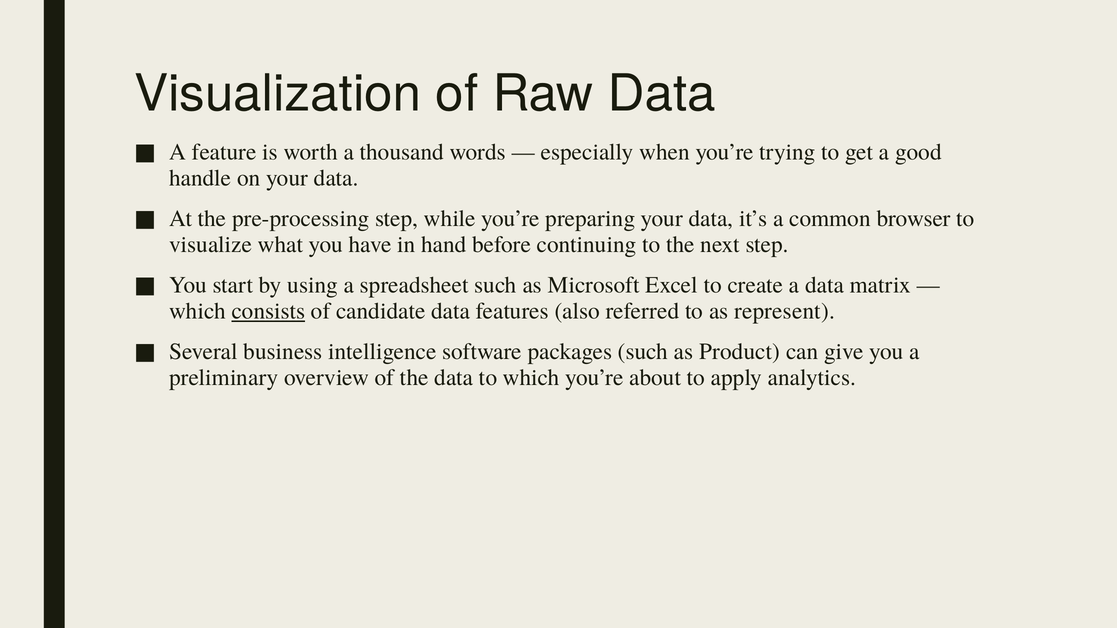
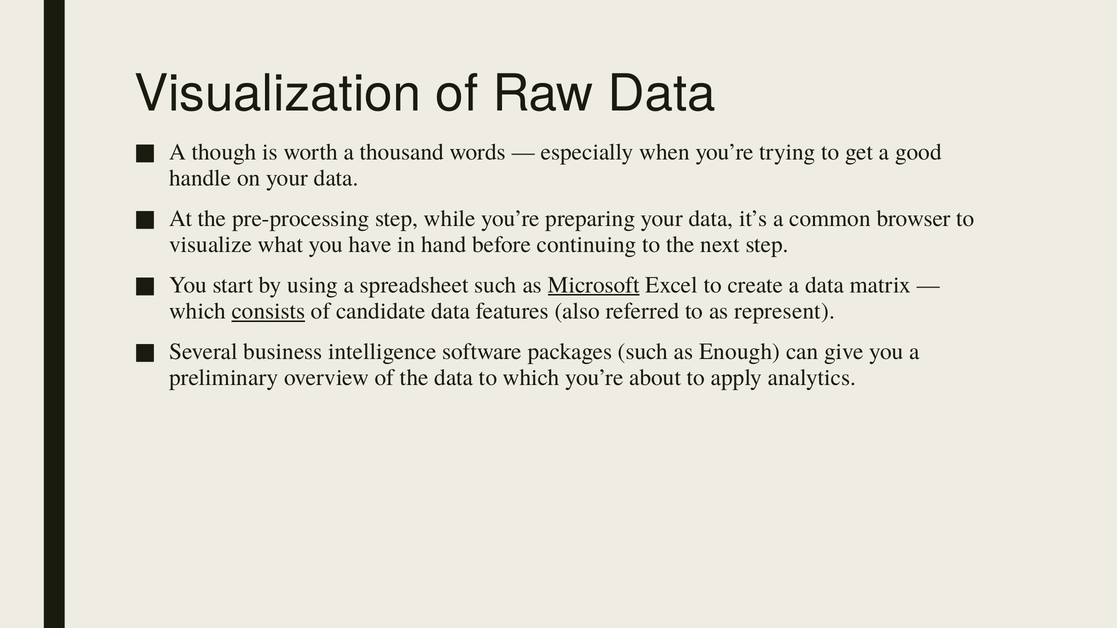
feature: feature -> though (224, 152)
Microsoft underline: none -> present (594, 285)
Product: Product -> Enough (740, 352)
